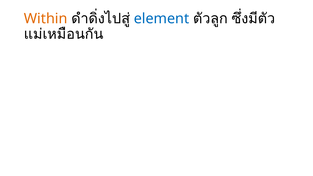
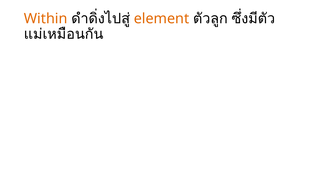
element colour: blue -> orange (162, 19)
